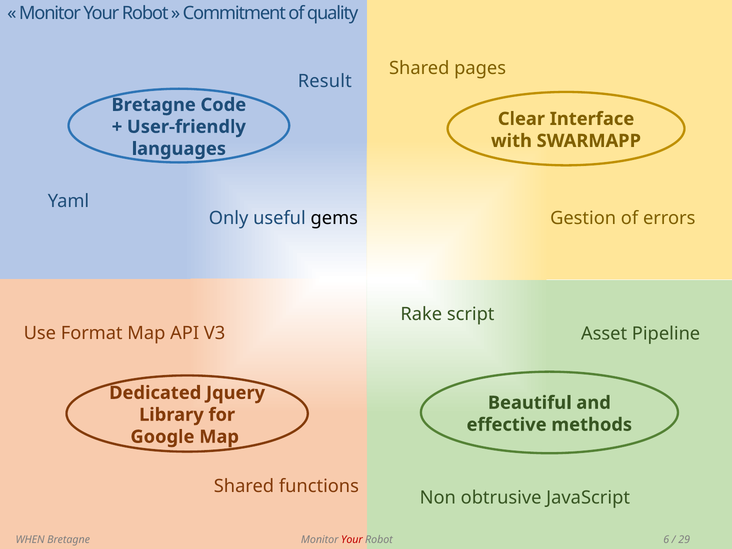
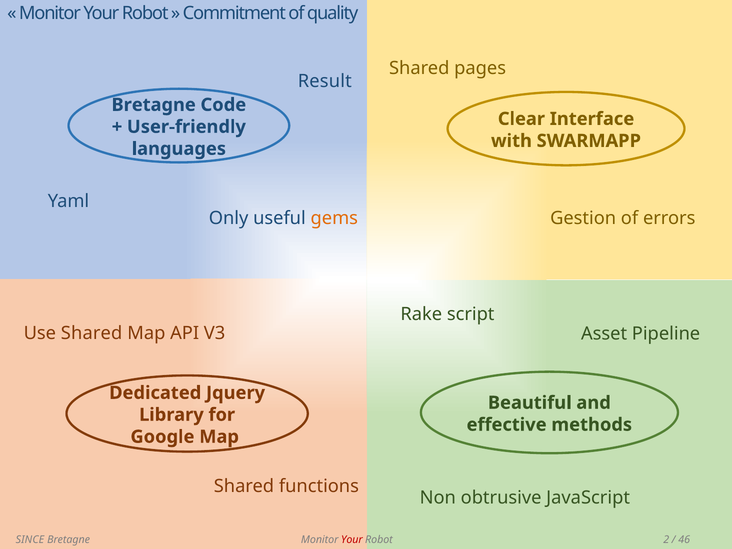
gems colour: black -> orange (334, 218)
Use Format: Format -> Shared (92, 333)
WHEN: WHEN -> SINCE (30, 540)
6: 6 -> 2 (666, 540)
29: 29 -> 46 (684, 540)
